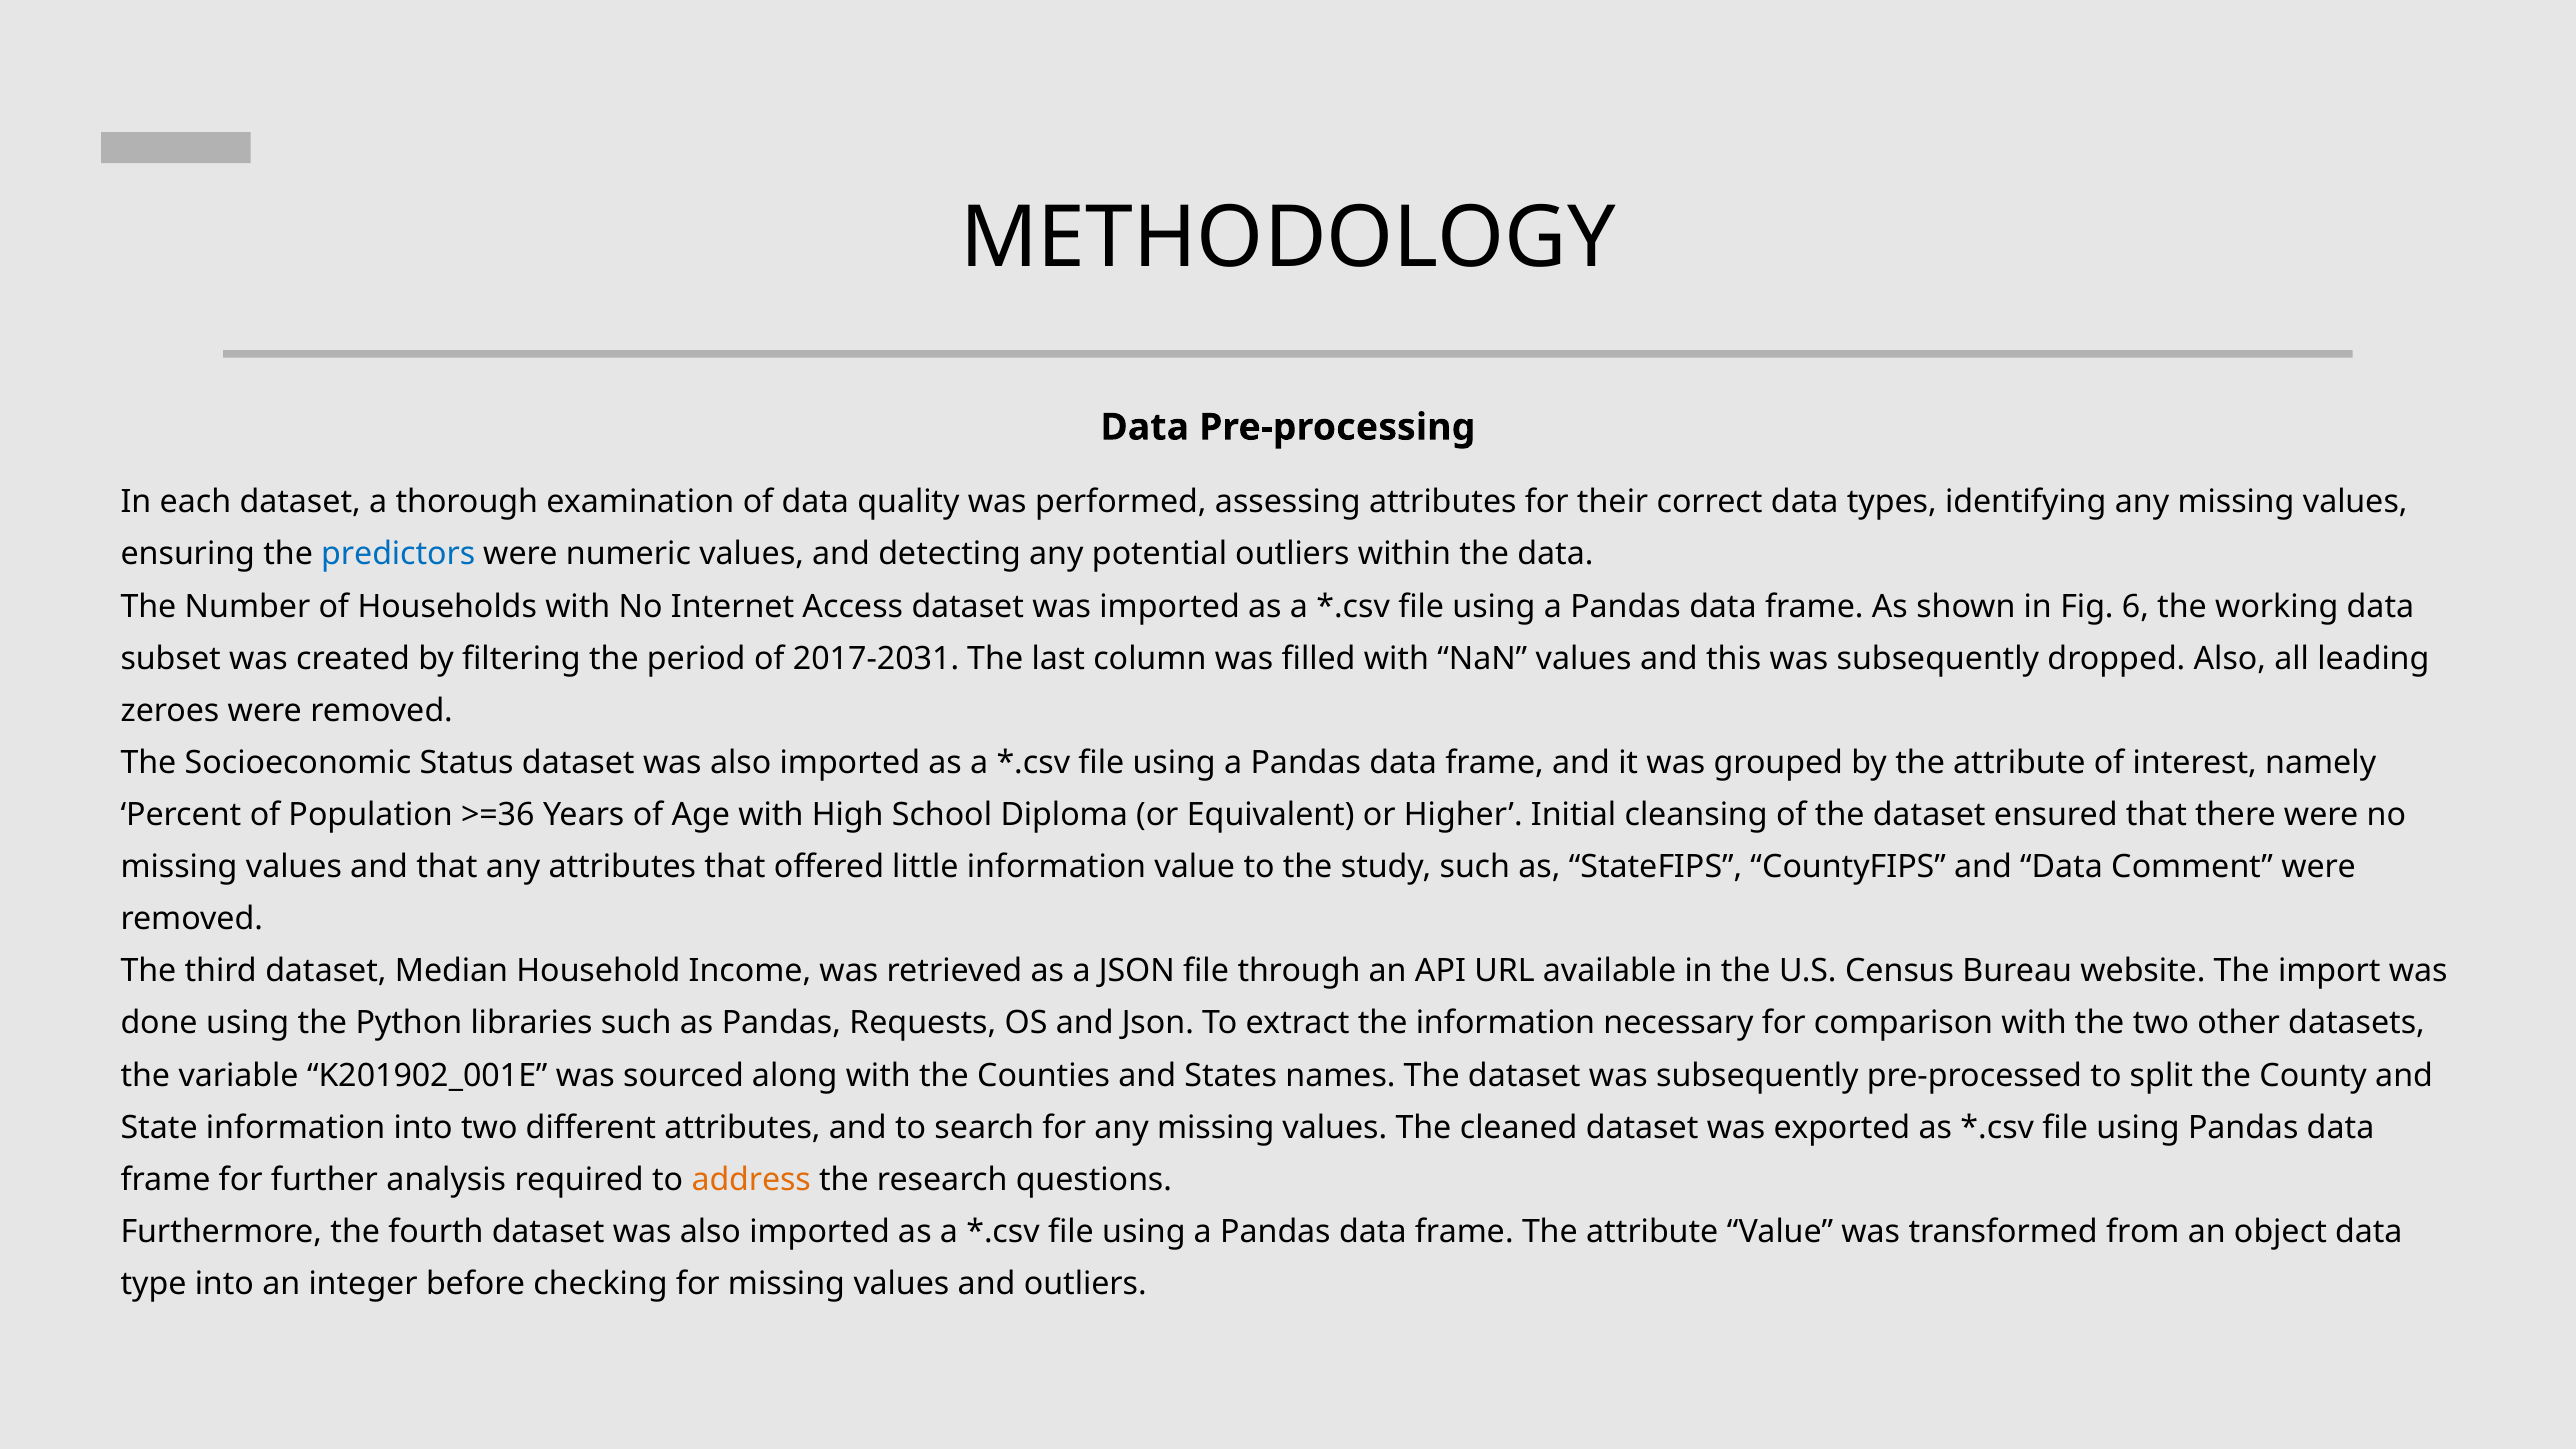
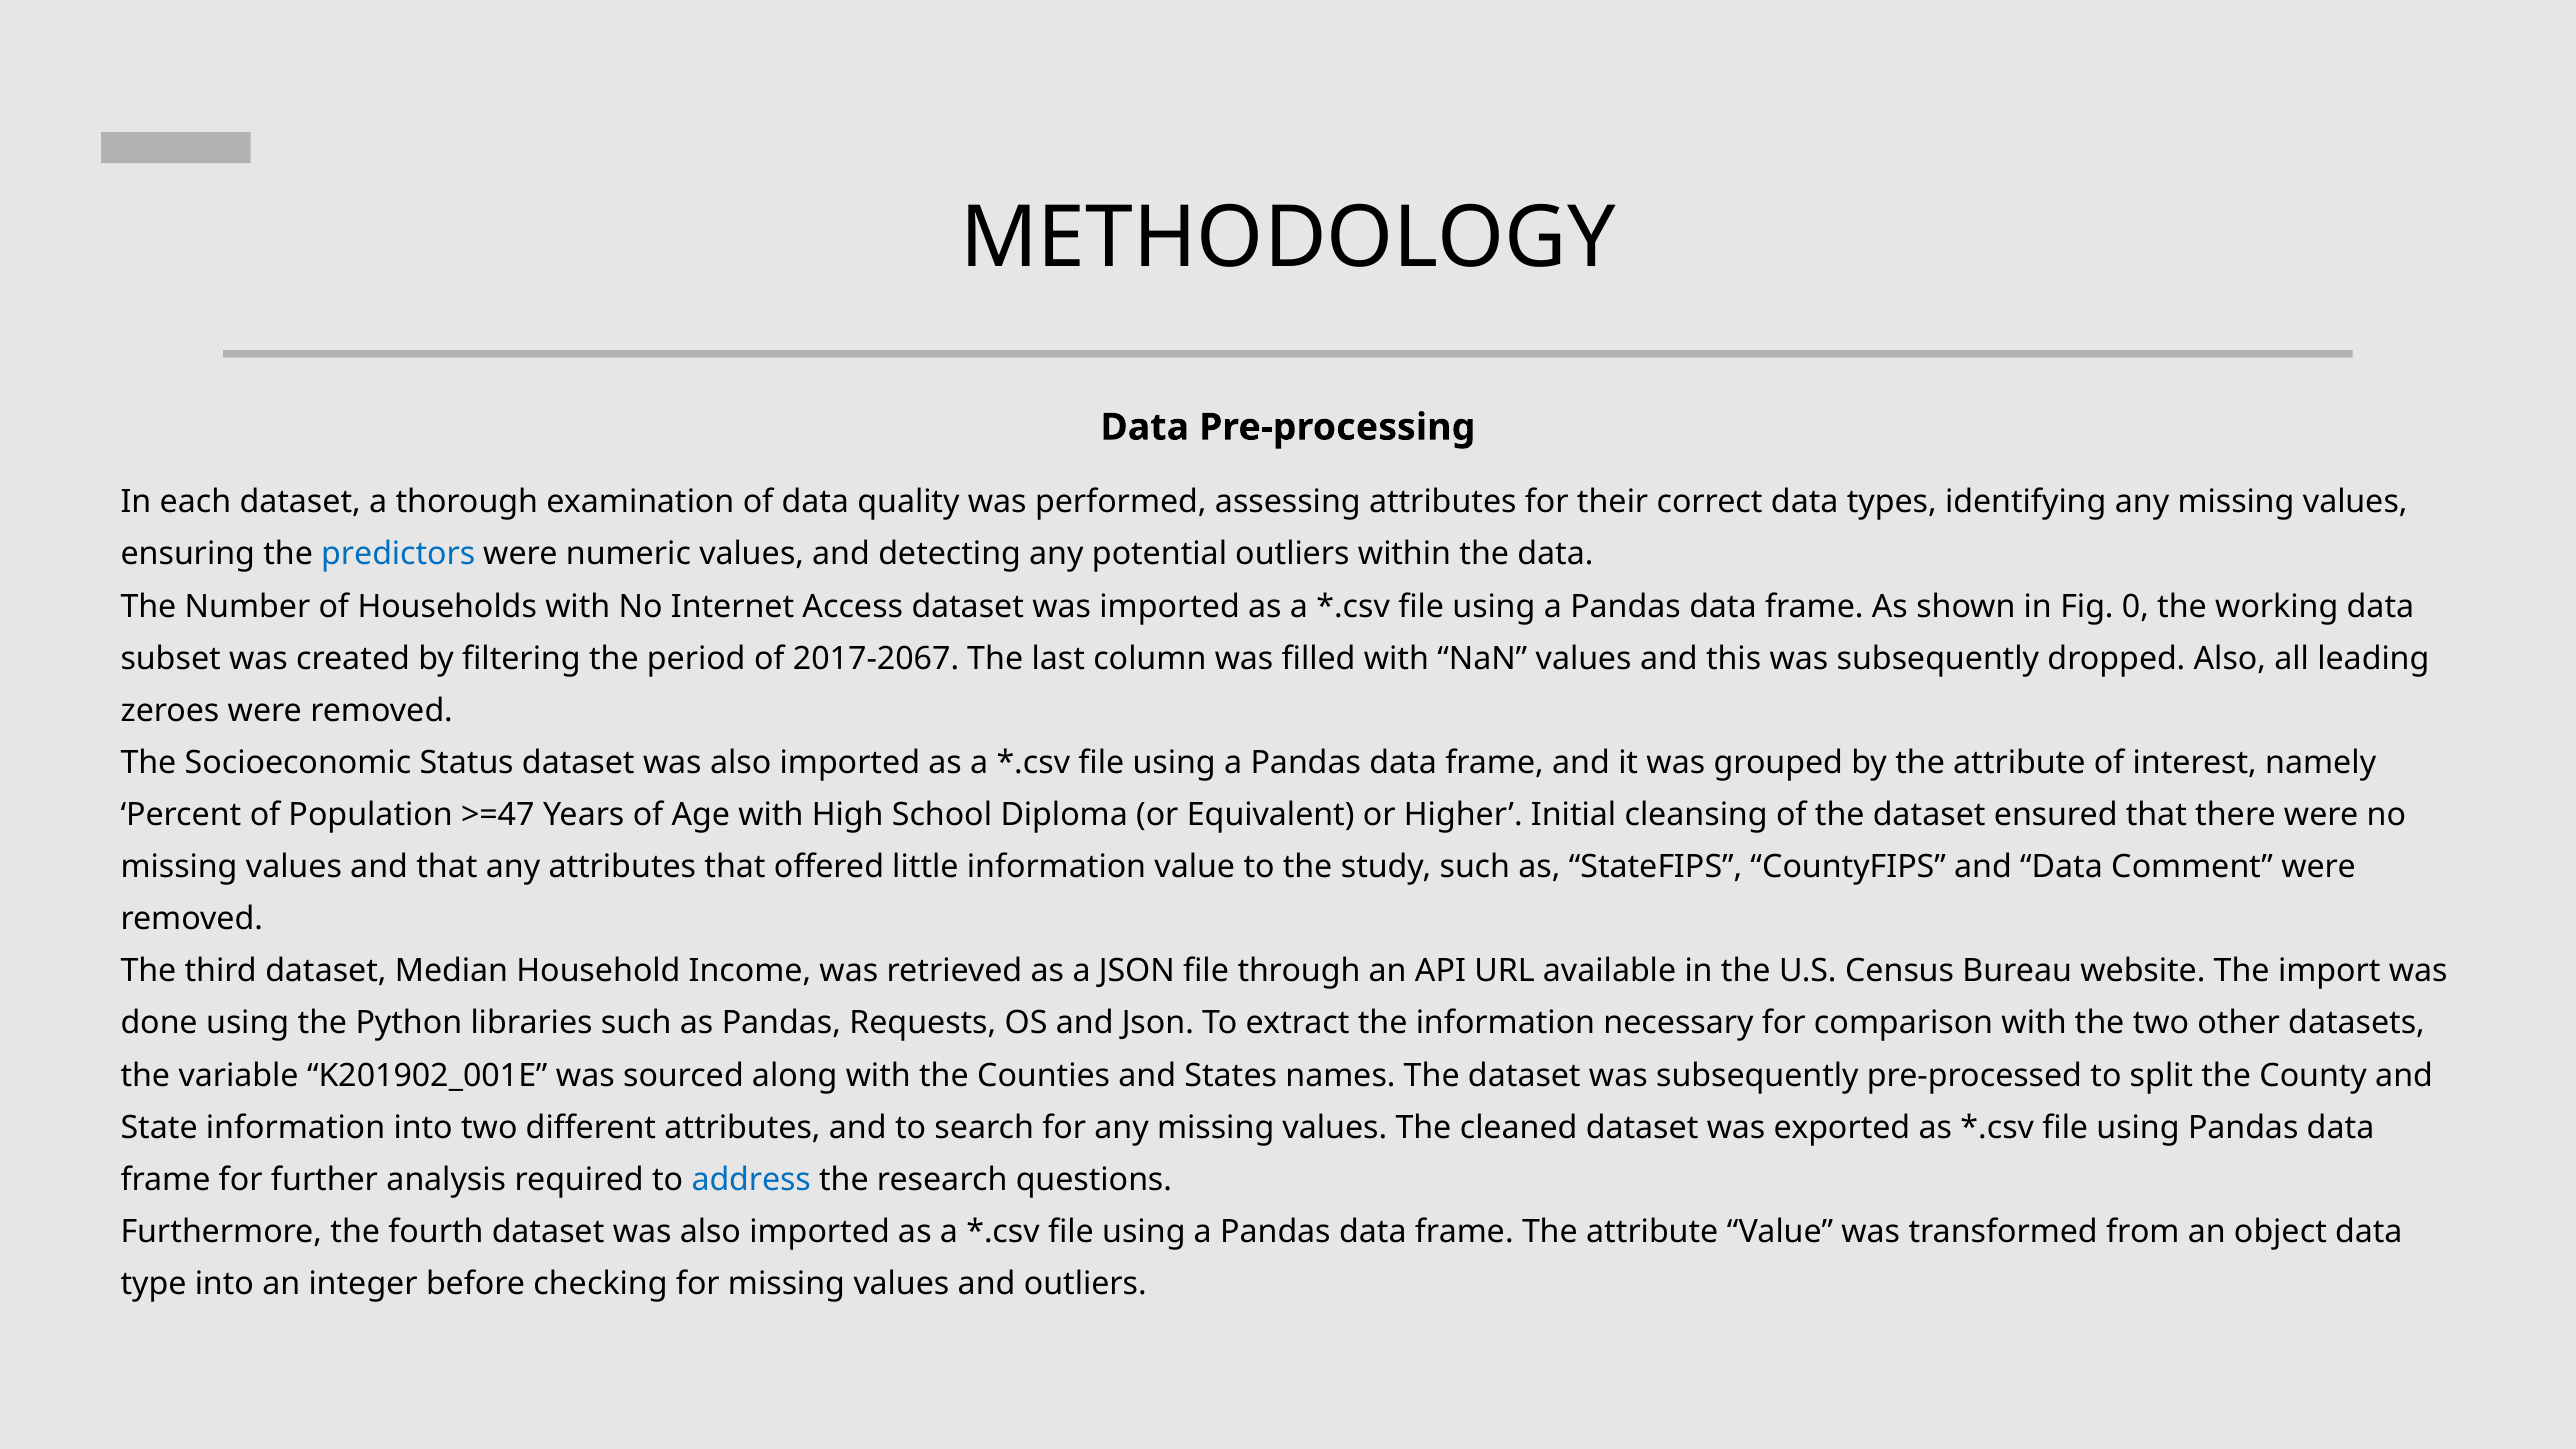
6: 6 -> 0 (2135, 606)
2017-2031: 2017-2031 -> 2017-2067 (876, 659)
>=36: >=36 -> >=47 (498, 815)
address colour: orange -> blue (751, 1180)
